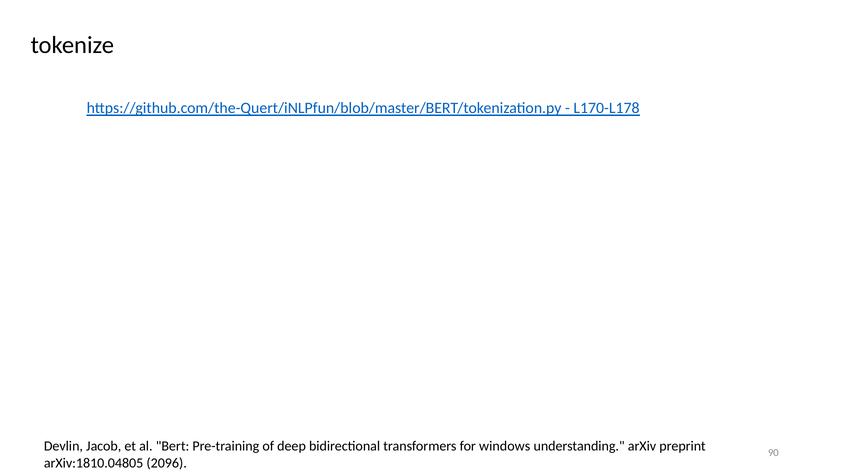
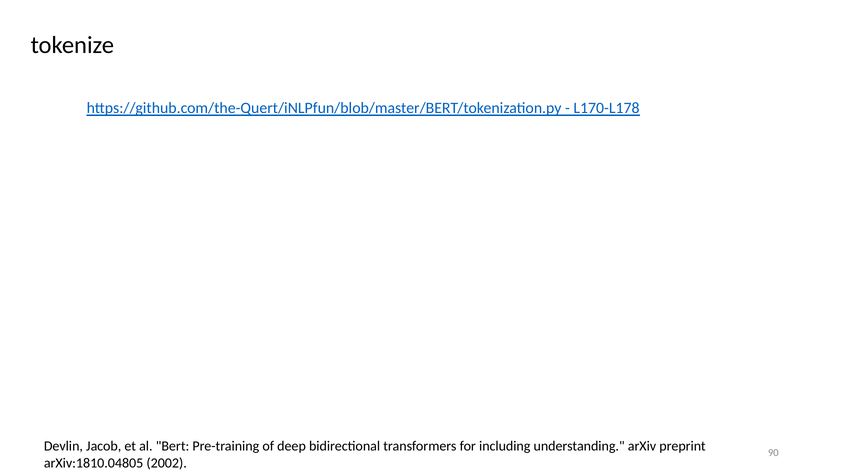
windows: windows -> including (505, 446)
2096: 2096 -> 2002 (167, 463)
